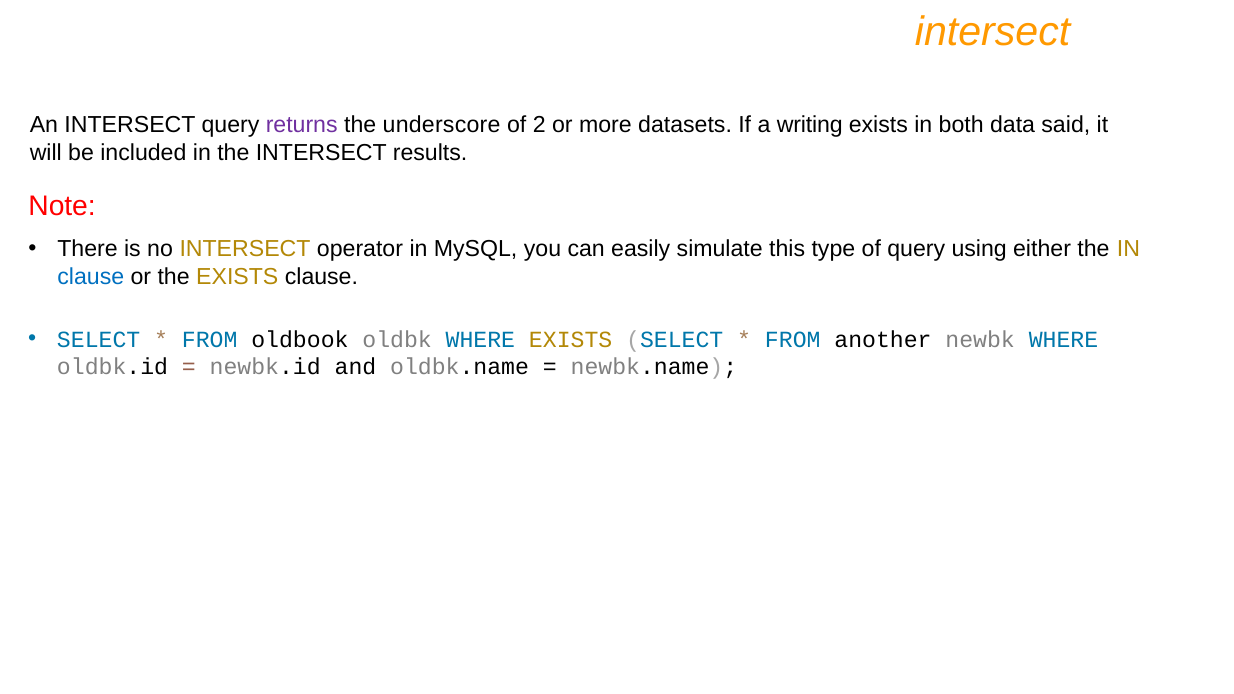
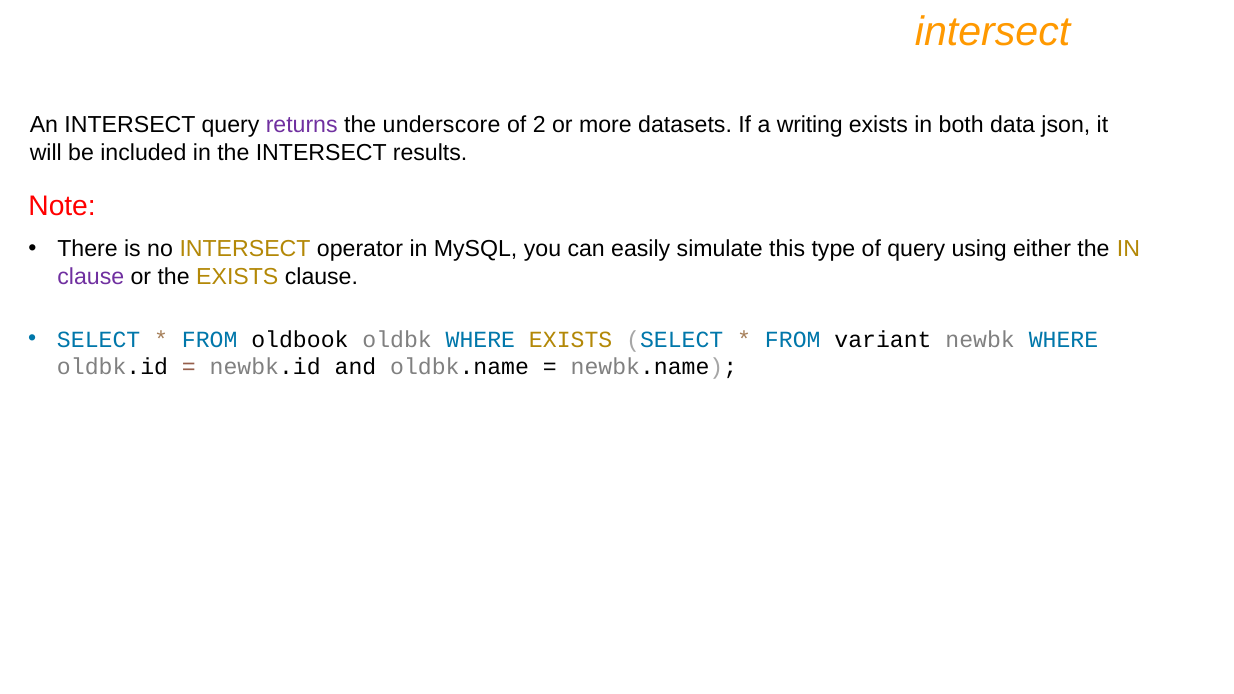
said: said -> json (1066, 125)
clause colour: blue -> purple (91, 277)
another: another -> variant (883, 340)
